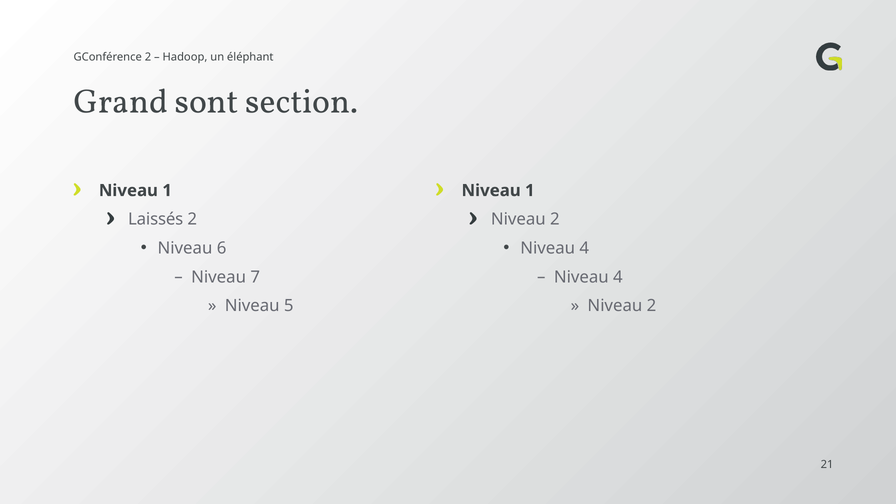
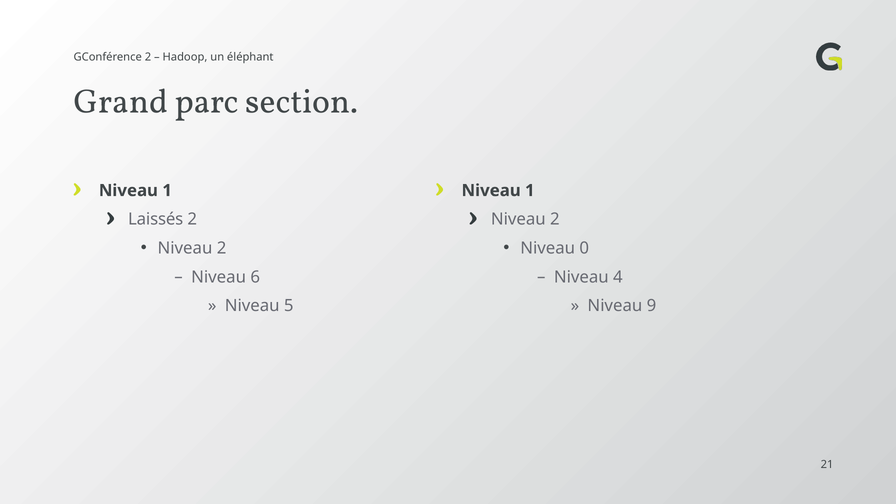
sont: sont -> parc (207, 102)
6: 6 -> 2 (222, 248)
4: 4 -> 0 (584, 248)
7: 7 -> 6 (255, 277)
2: 2 -> 9 (651, 306)
